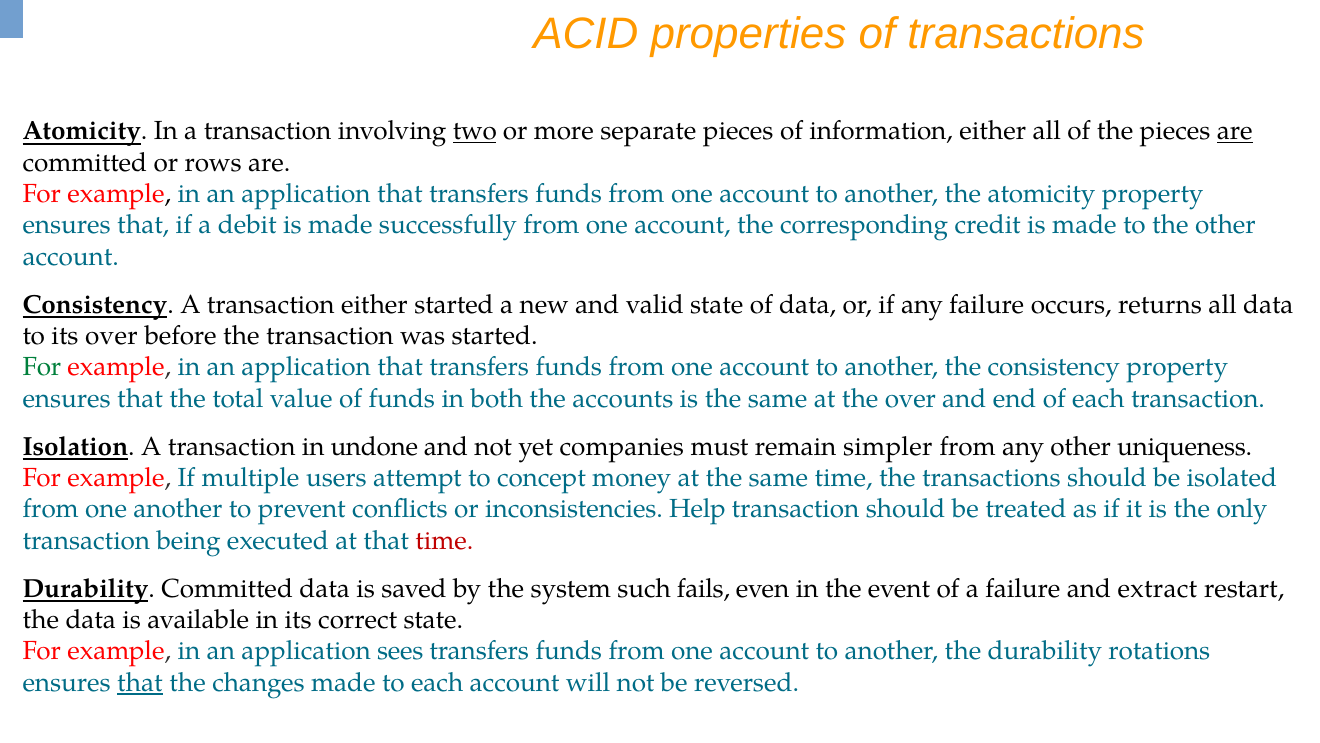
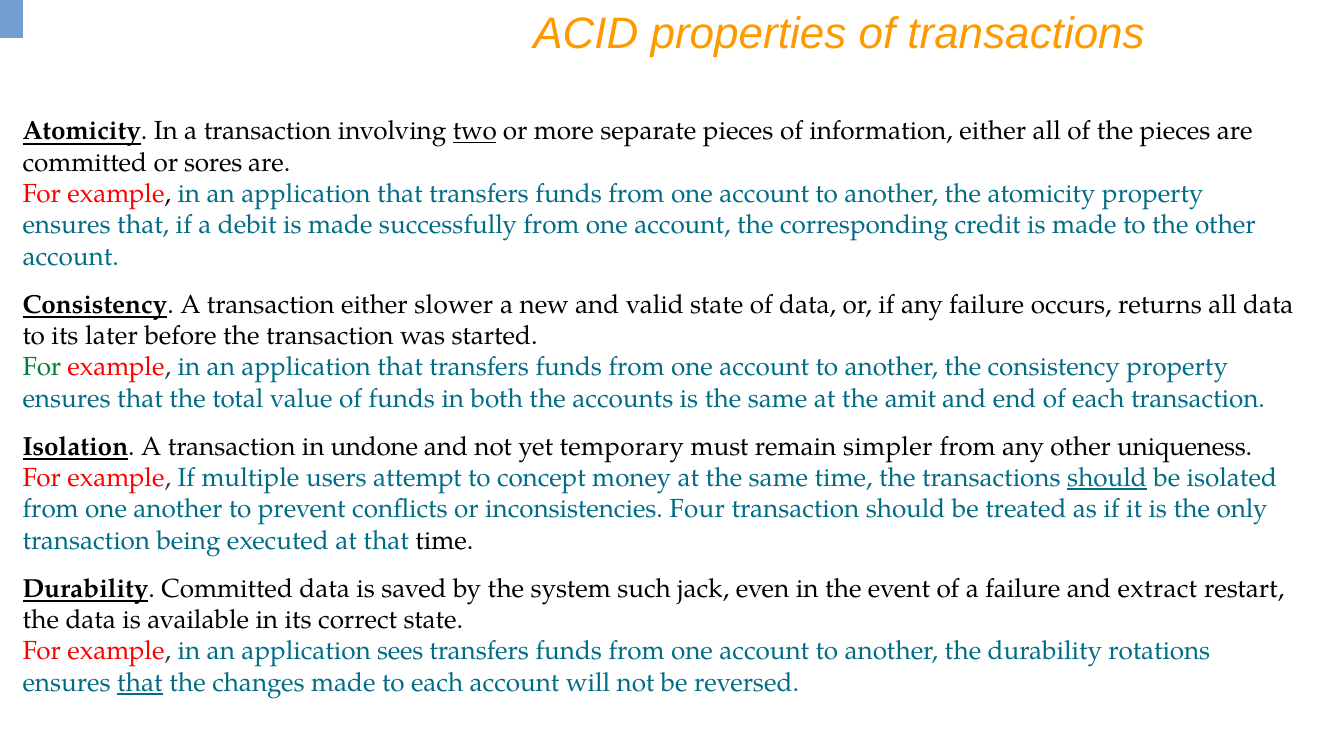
are underline: present -> none (1235, 131)
rows: rows -> sores (213, 162)
either started: started -> slower (454, 304)
its over: over -> later (111, 336)
the over: over -> amit (910, 398)
companies: companies -> temporary (622, 446)
should underline: none -> present (1107, 478)
Help: Help -> Four (697, 509)
time colour: red -> black (444, 540)
fails: fails -> jack (703, 588)
